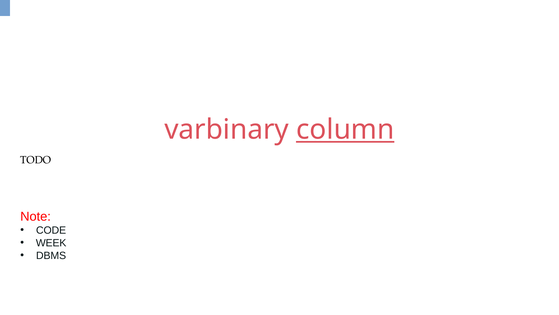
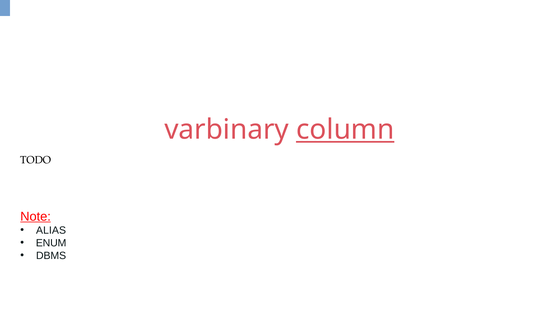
Note underline: none -> present (36, 216)
CODE: CODE -> ALIAS (51, 230)
WEEK: WEEK -> ENUM (51, 243)
